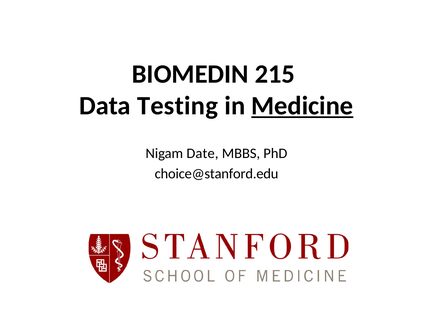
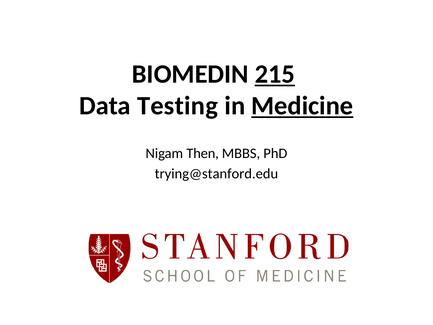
215 underline: none -> present (275, 74)
Date: Date -> Then (203, 153)
choice@stanford.edu: choice@stanford.edu -> trying@stanford.edu (216, 174)
